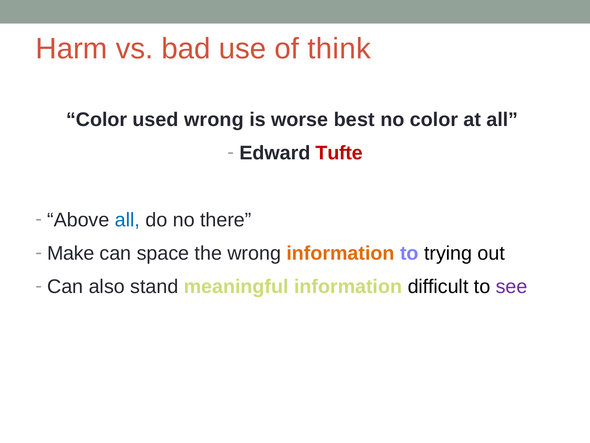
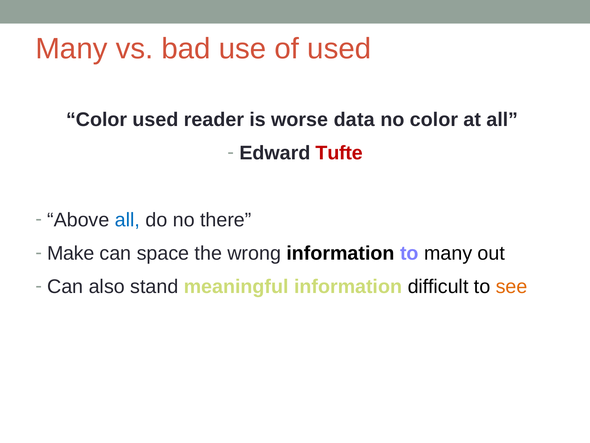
Harm: Harm -> Many (71, 49)
of think: think -> used (339, 49)
used wrong: wrong -> reader (214, 119)
best: best -> data (354, 119)
information colour: orange -> black (341, 253)
to trying: trying -> many (448, 253)
see colour: purple -> orange (512, 287)
